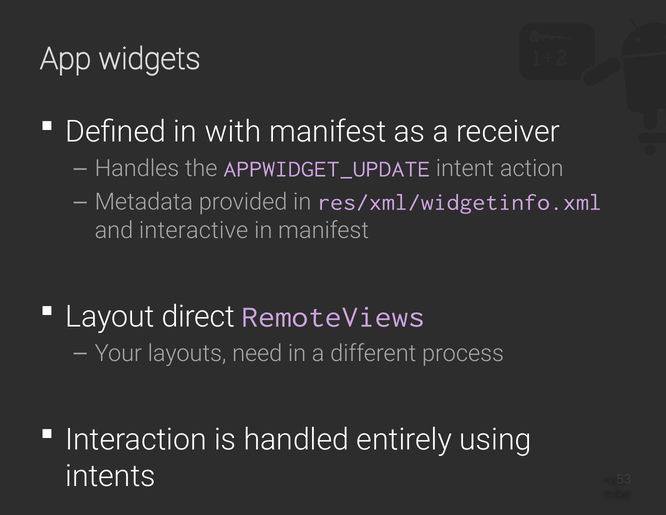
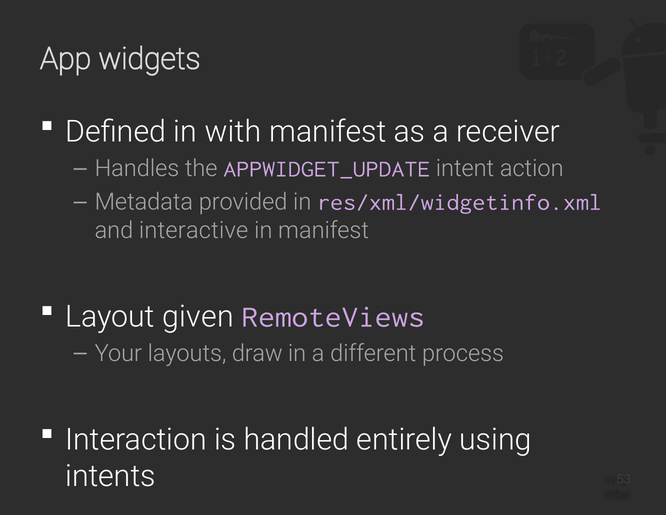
direct: direct -> given (198, 316)
need: need -> draw (257, 353)
